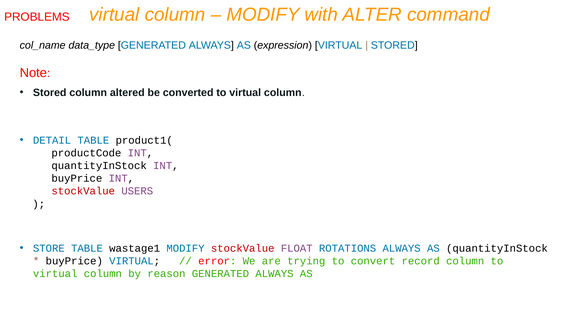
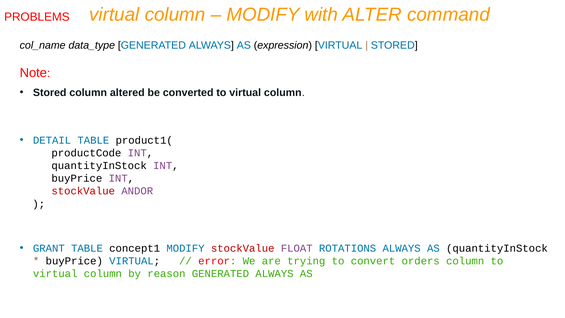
USERS: USERS -> ANDOR (137, 191)
STORE: STORE -> GRANT (49, 248)
wastage1: wastage1 -> concept1 (135, 248)
record: record -> orders (421, 261)
